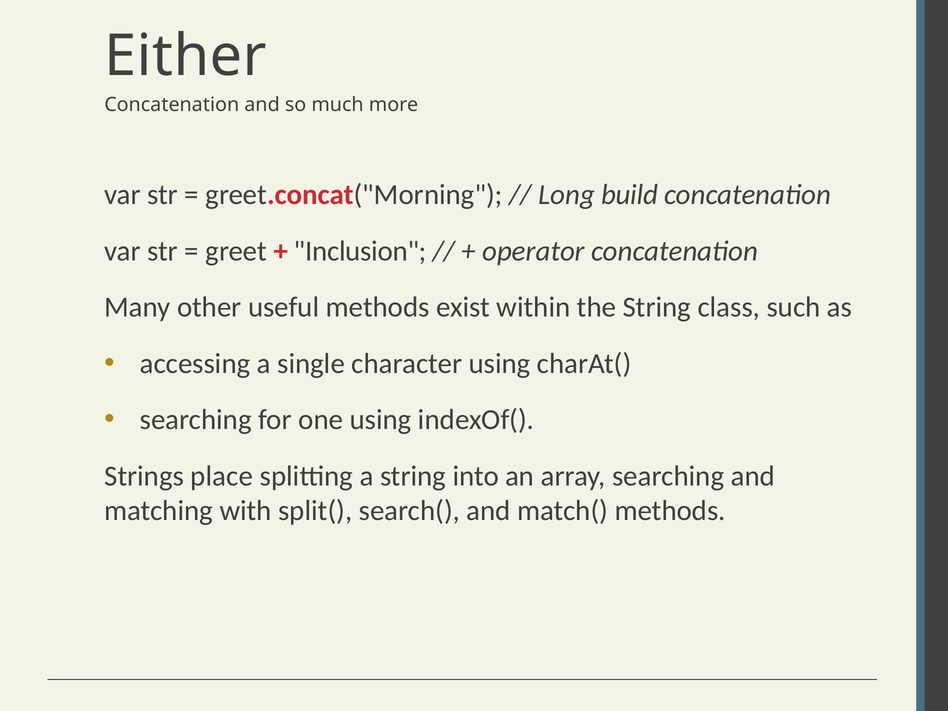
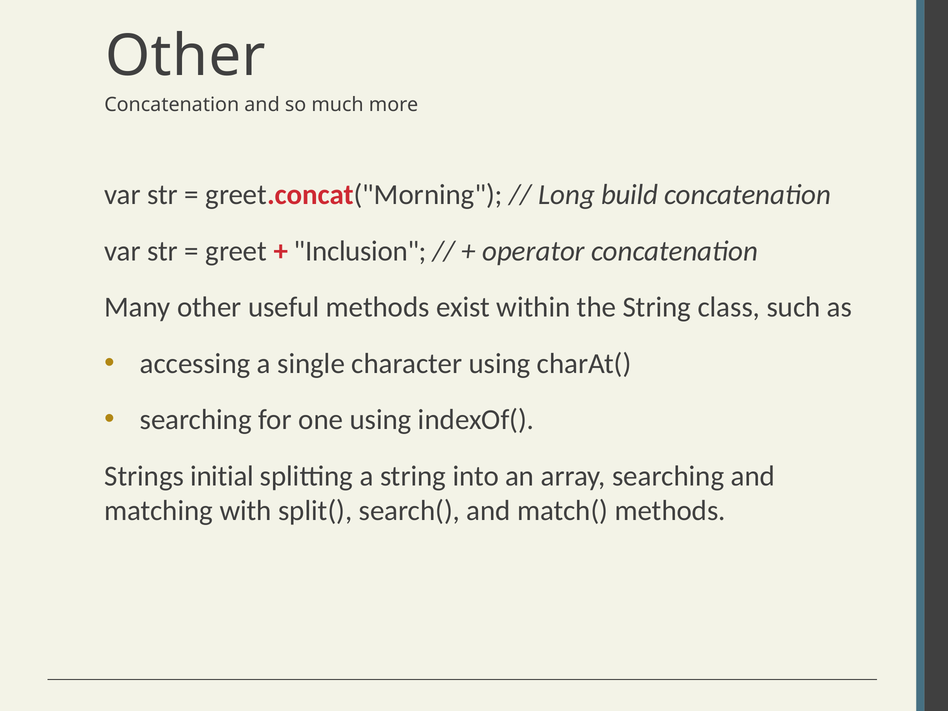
Either: Either -> Other (185, 56)
place: place -> initial (222, 476)
